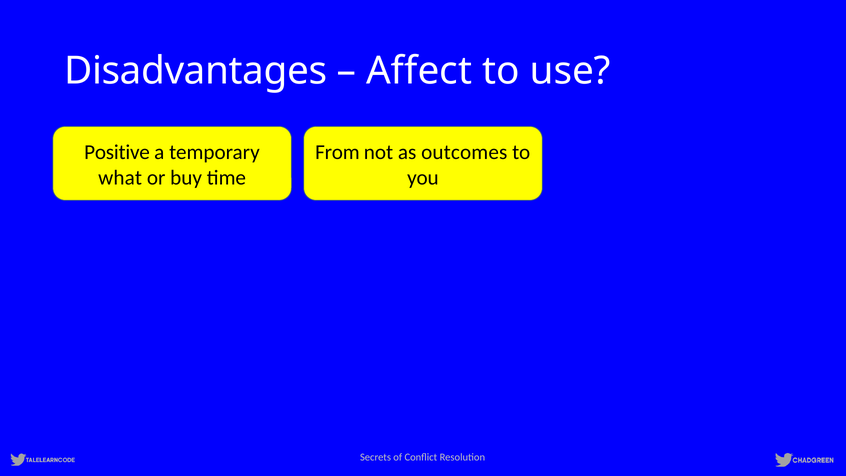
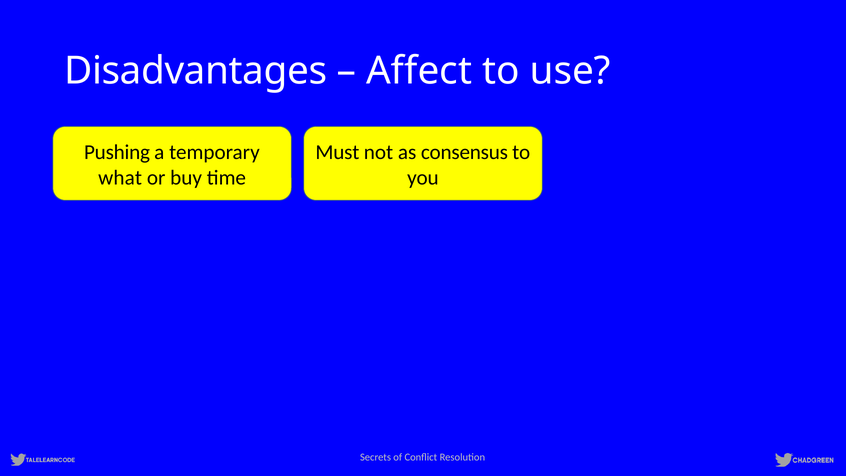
Positive: Positive -> Pushing (117, 152)
From: From -> Must (337, 152)
outcomes: outcomes -> consensus (464, 152)
